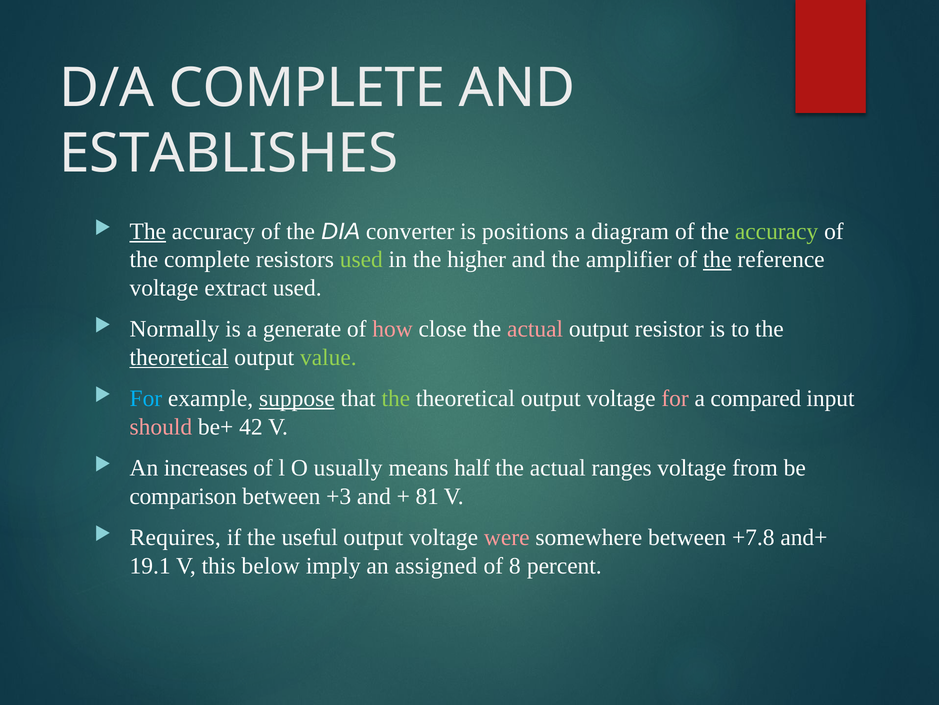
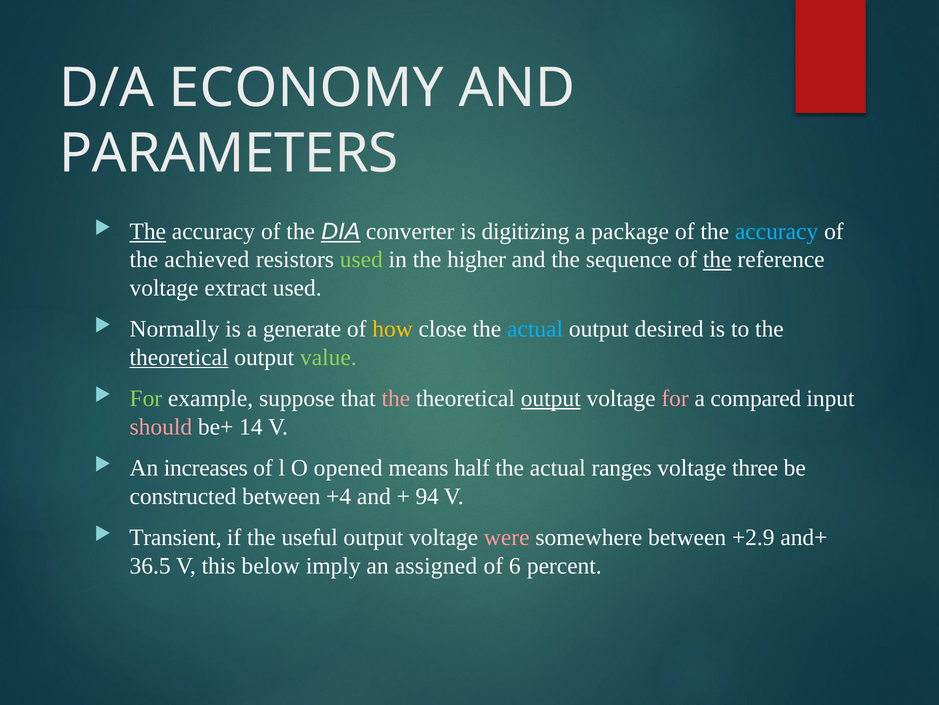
D/A COMPLETE: COMPLETE -> ECONOMY (306, 88)
ESTABLISHES: ESTABLISHES -> PARAMETERS (229, 154)
DIA underline: none -> present (341, 231)
positions: positions -> digitizing (525, 231)
diagram: diagram -> package (630, 231)
accuracy colour: light green -> light blue (777, 231)
the complete: complete -> achieved (207, 259)
amplifier: amplifier -> sequence (629, 259)
how colour: pink -> yellow (393, 329)
actual colour: pink -> light blue (535, 329)
resistor: resistor -> desired (669, 329)
For colour: light blue -> light green (146, 398)
suppose underline: present -> none (297, 398)
the colour: light green -> pink (396, 398)
output underline: none -> present (551, 398)
42: 42 -> 14 (251, 426)
usually: usually -> opened (348, 468)
from: from -> three (755, 468)
comparison: comparison -> constructed (183, 496)
+3: +3 -> +4 (339, 496)
81: 81 -> 94 (427, 496)
Requires: Requires -> Transient (175, 537)
+7.8: +7.8 -> +2.9 (753, 537)
19.1: 19.1 -> 36.5 (150, 565)
8: 8 -> 6 (515, 565)
